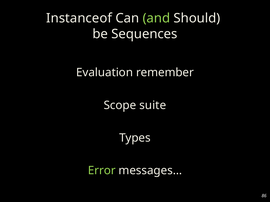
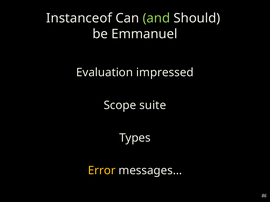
Sequences: Sequences -> Emmanuel (144, 34)
remember: remember -> impressed (165, 73)
Error colour: light green -> yellow (102, 171)
